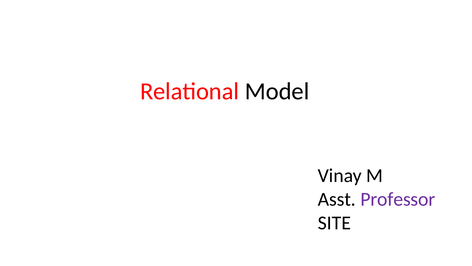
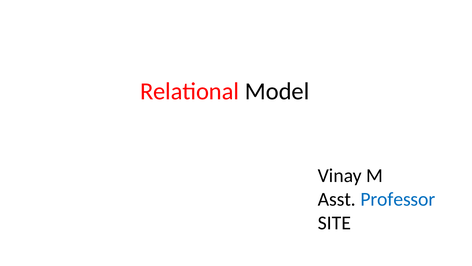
Professor colour: purple -> blue (398, 199)
